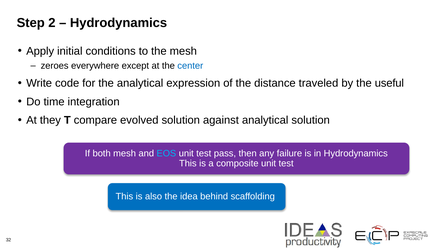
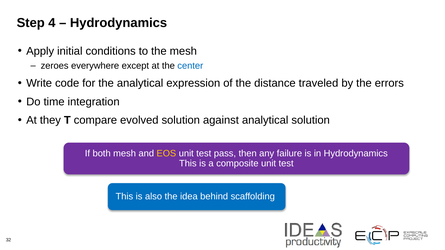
2: 2 -> 4 (52, 23)
useful: useful -> errors (389, 83)
EOS colour: light blue -> yellow (166, 154)
